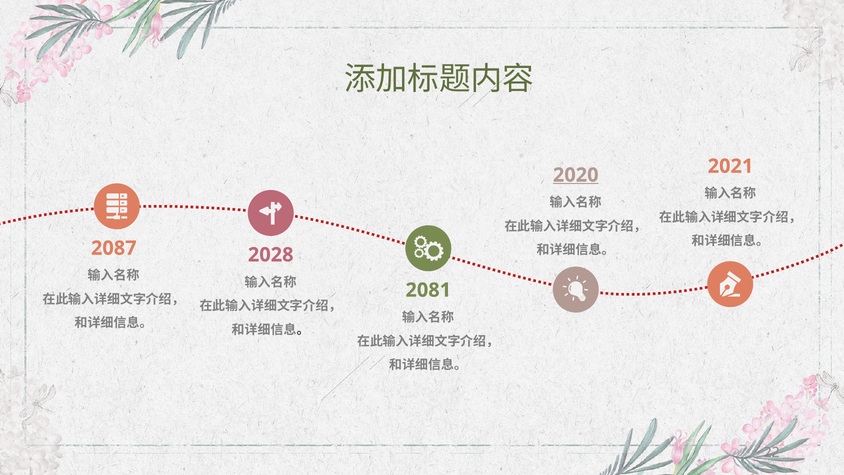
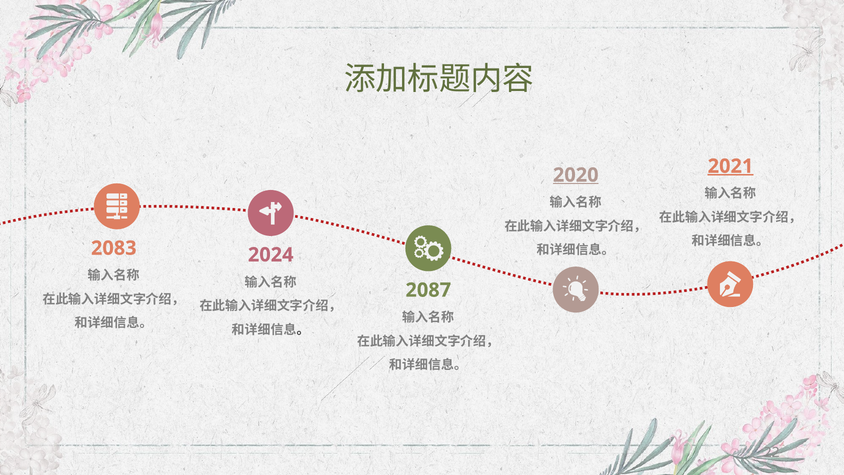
2021 underline: none -> present (731, 166)
2087: 2087 -> 2083 (114, 248)
2028: 2028 -> 2024 (271, 255)
2081: 2081 -> 2087 (428, 290)
